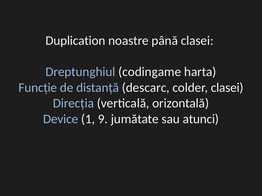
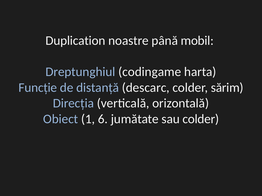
până clasei: clasei -> mobil (197, 41)
colder clasei: clasei -> sărim (227, 88)
Device: Device -> Obiect (61, 119)
9: 9 -> 6 (103, 119)
sau atunci: atunci -> colder (201, 119)
